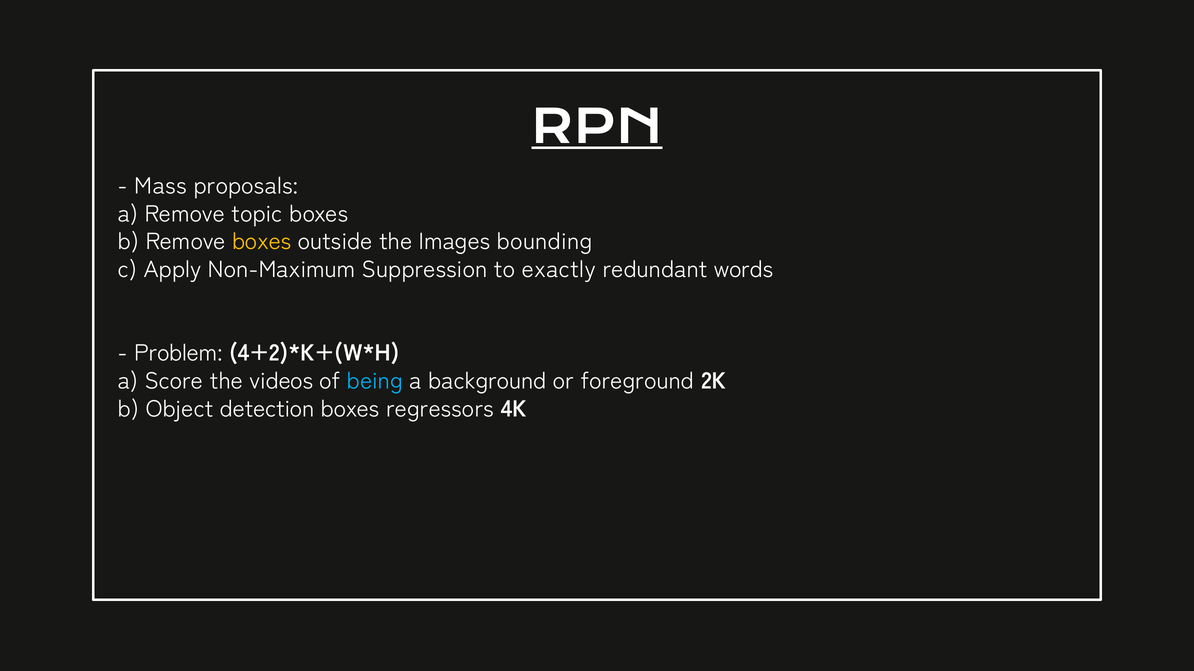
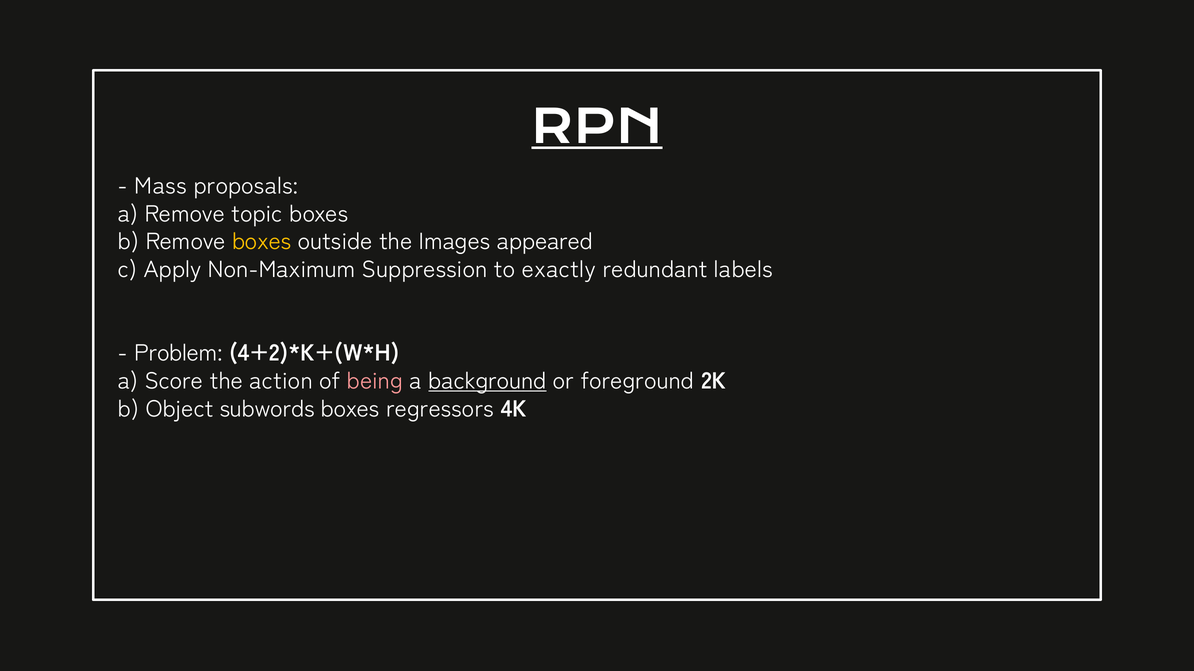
bounding: bounding -> appeared (545, 242)
words: words -> labels (743, 270)
videos: videos -> action (281, 381)
being colour: light blue -> pink (375, 381)
background underline: none -> present (487, 381)
detection: detection -> subwords (267, 409)
